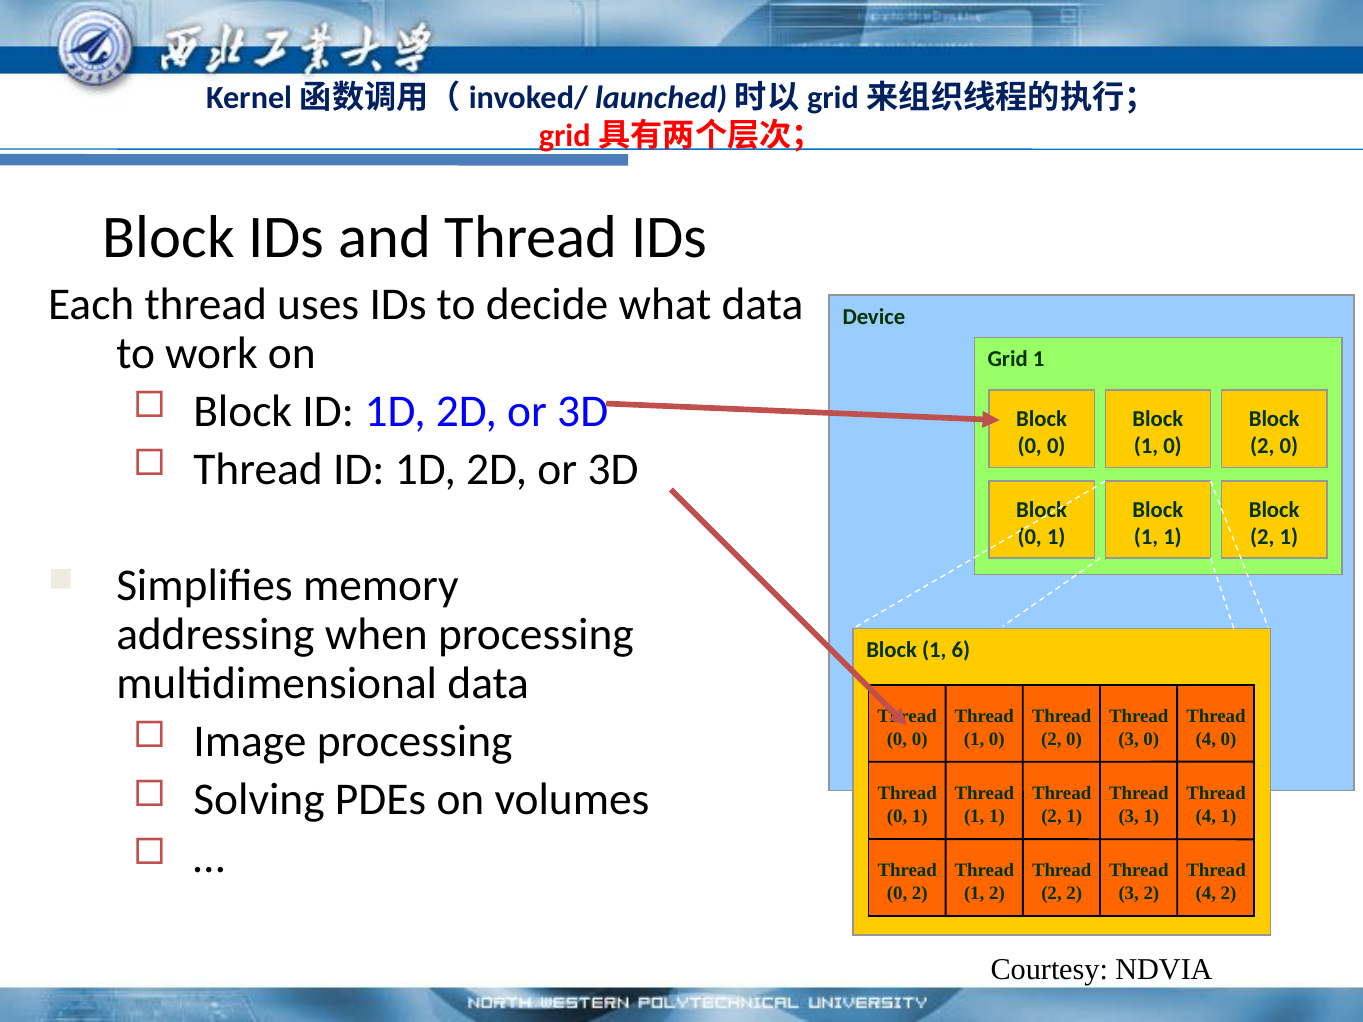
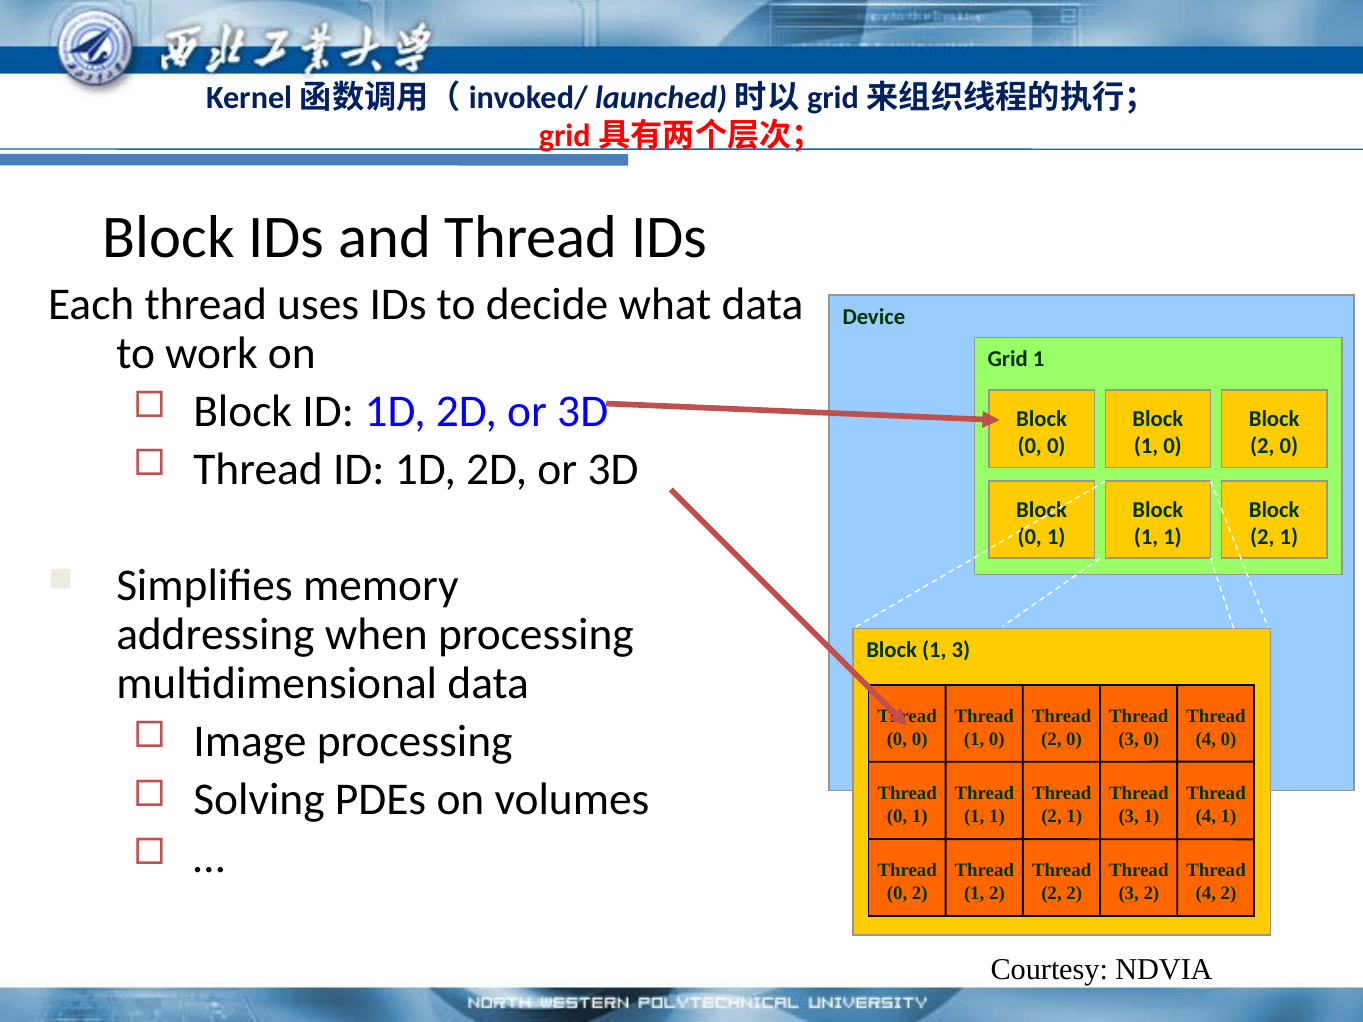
1 6: 6 -> 3 (961, 651)
